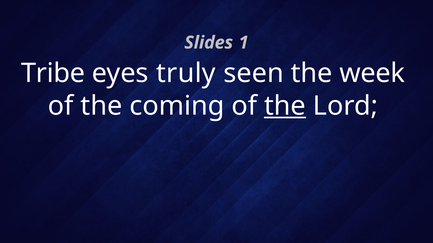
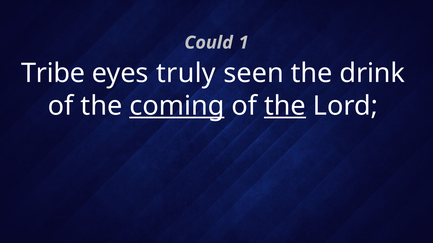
Slides: Slides -> Could (209, 43)
week: week -> drink (372, 74)
coming underline: none -> present (177, 106)
